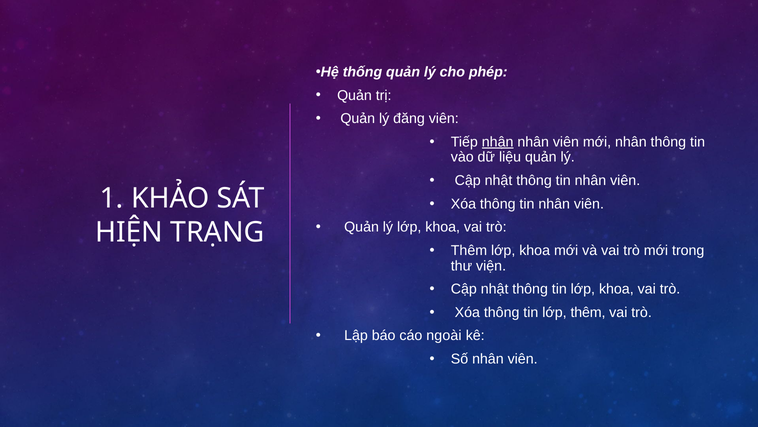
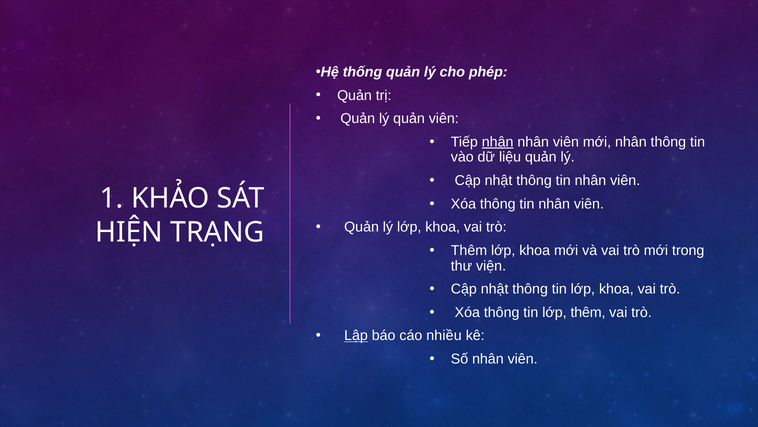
lý đăng: đăng -> quản (409, 118)
Lập underline: none -> present (356, 335)
ngoài: ngoài -> nhiều (444, 335)
